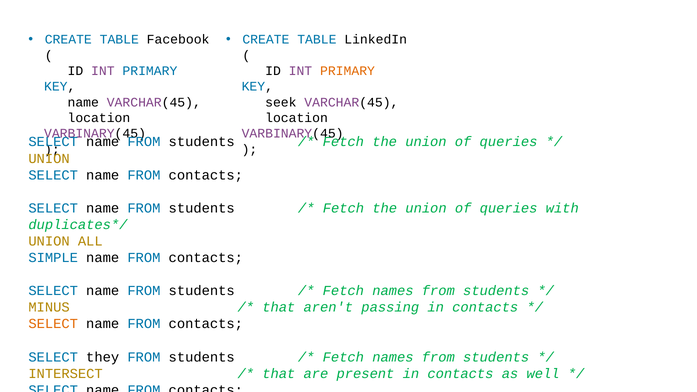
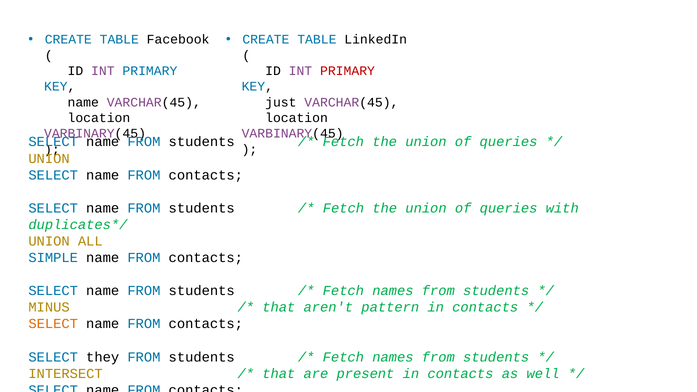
PRIMARY colour: orange -> red (347, 71)
seek: seek -> just (281, 102)
passing: passing -> pattern (390, 307)
